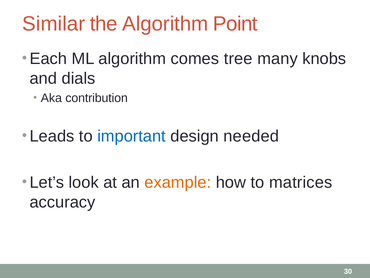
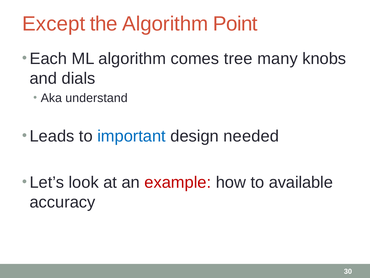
Similar: Similar -> Except (54, 24)
contribution: contribution -> understand (96, 98)
example colour: orange -> red (178, 182)
matrices: matrices -> available (301, 182)
